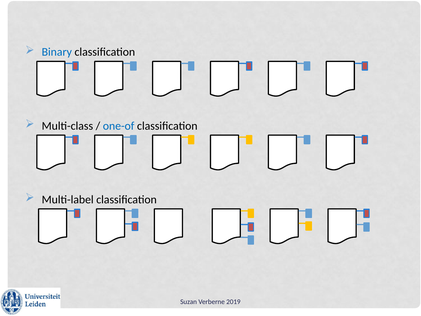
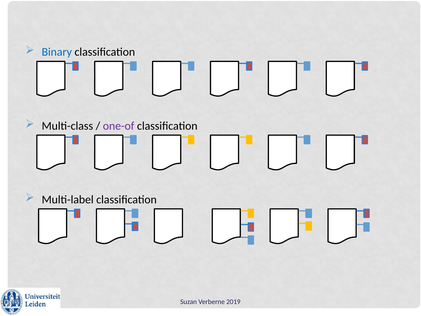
one-of colour: blue -> purple (119, 126)
